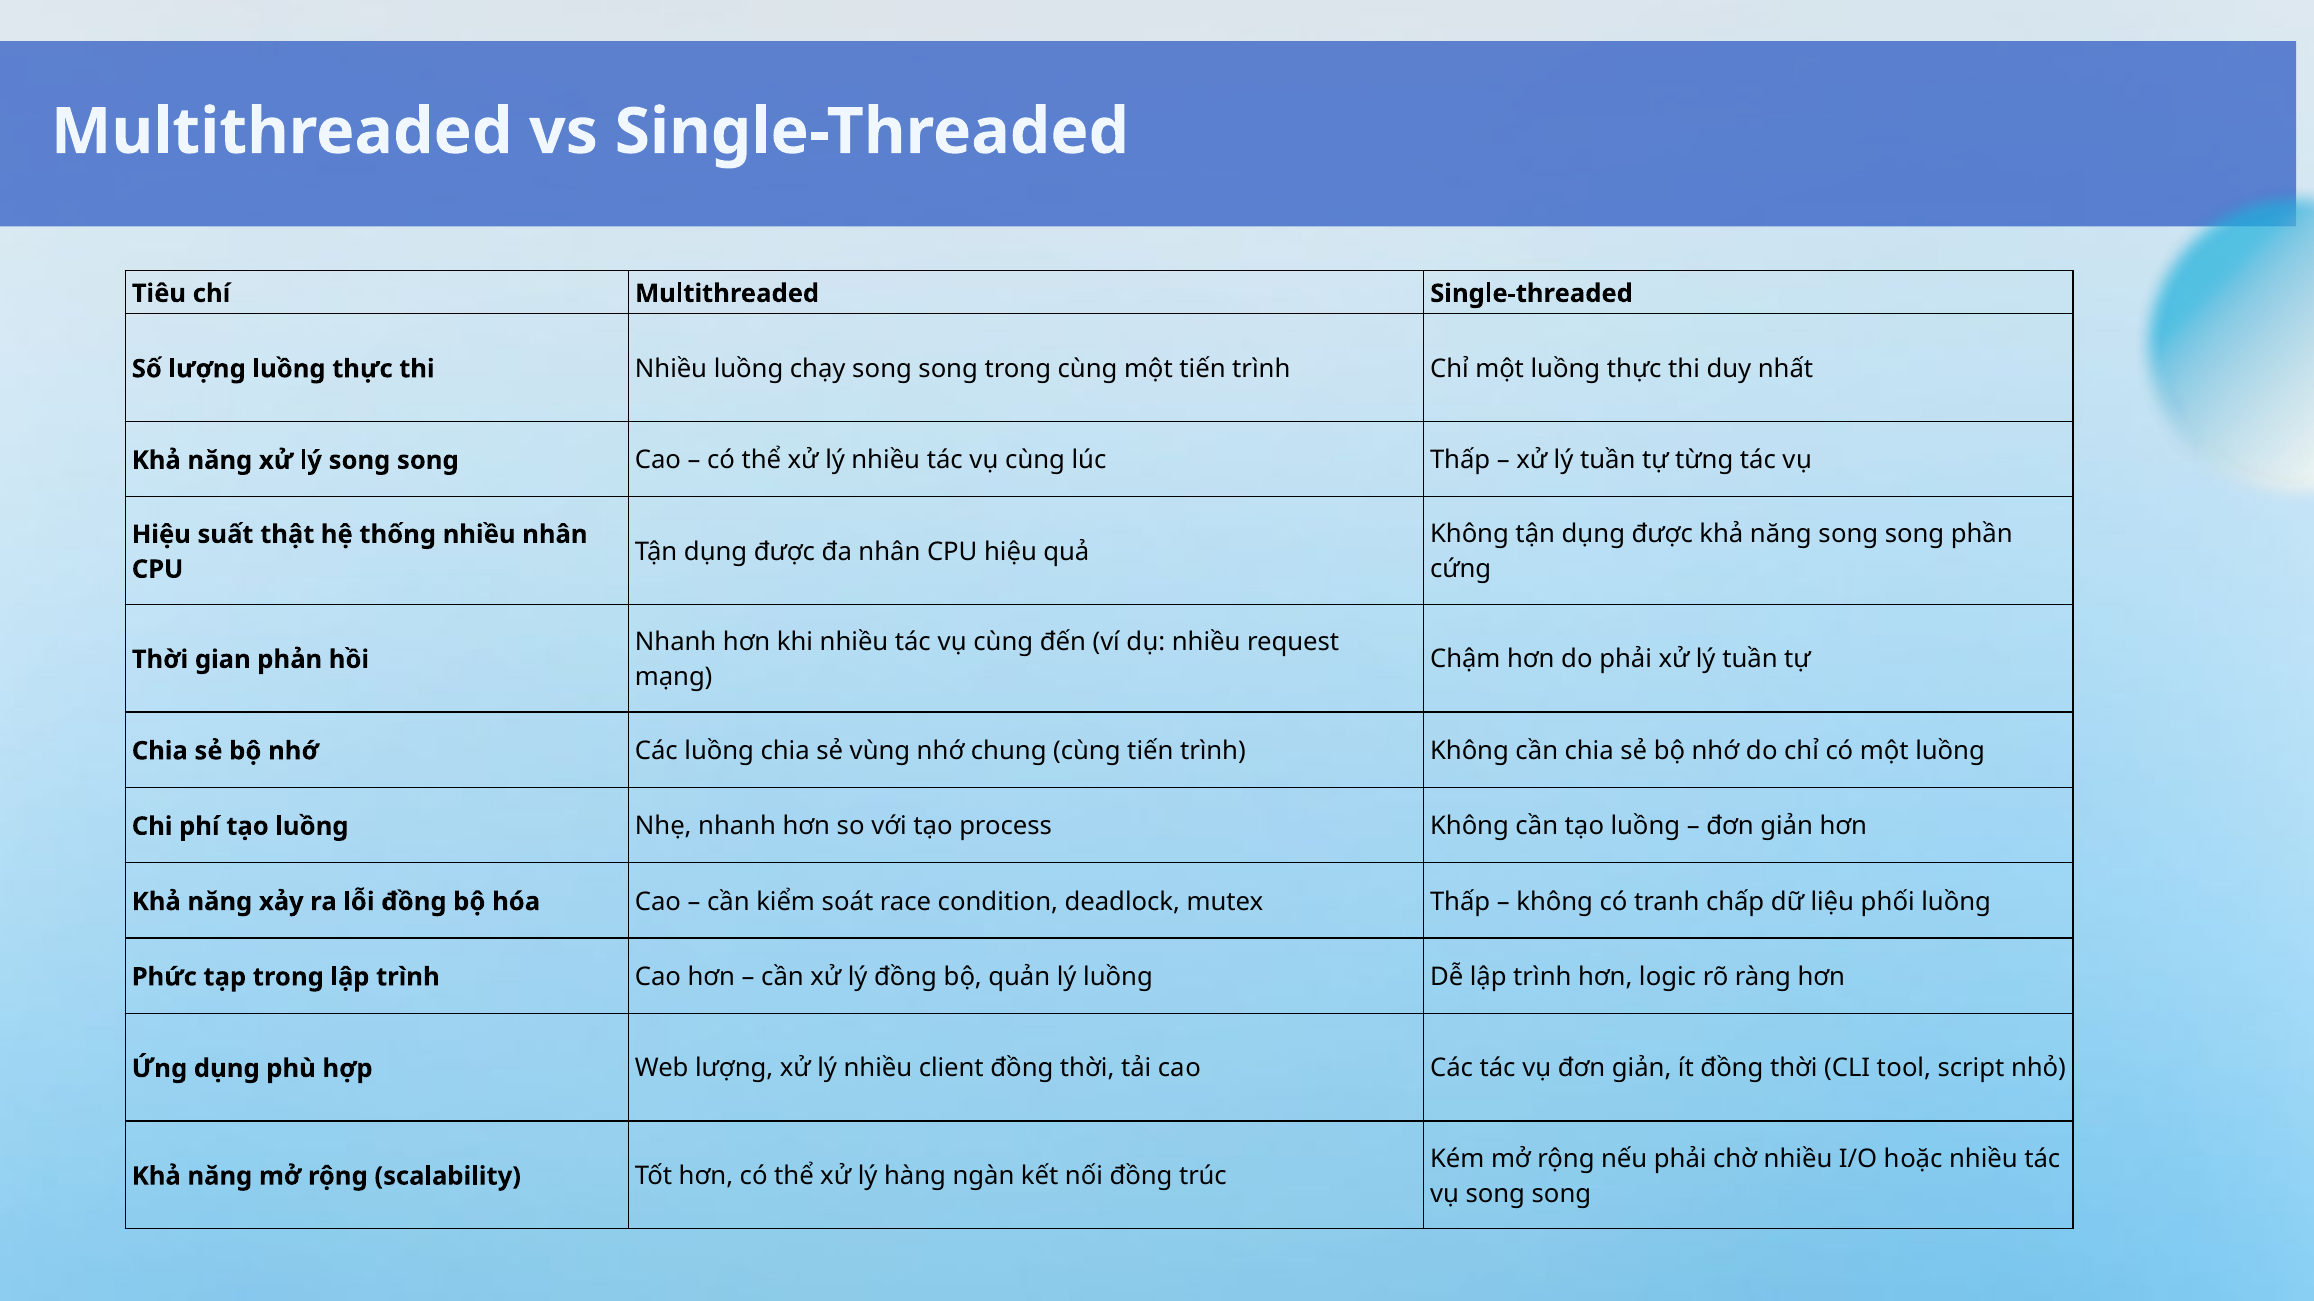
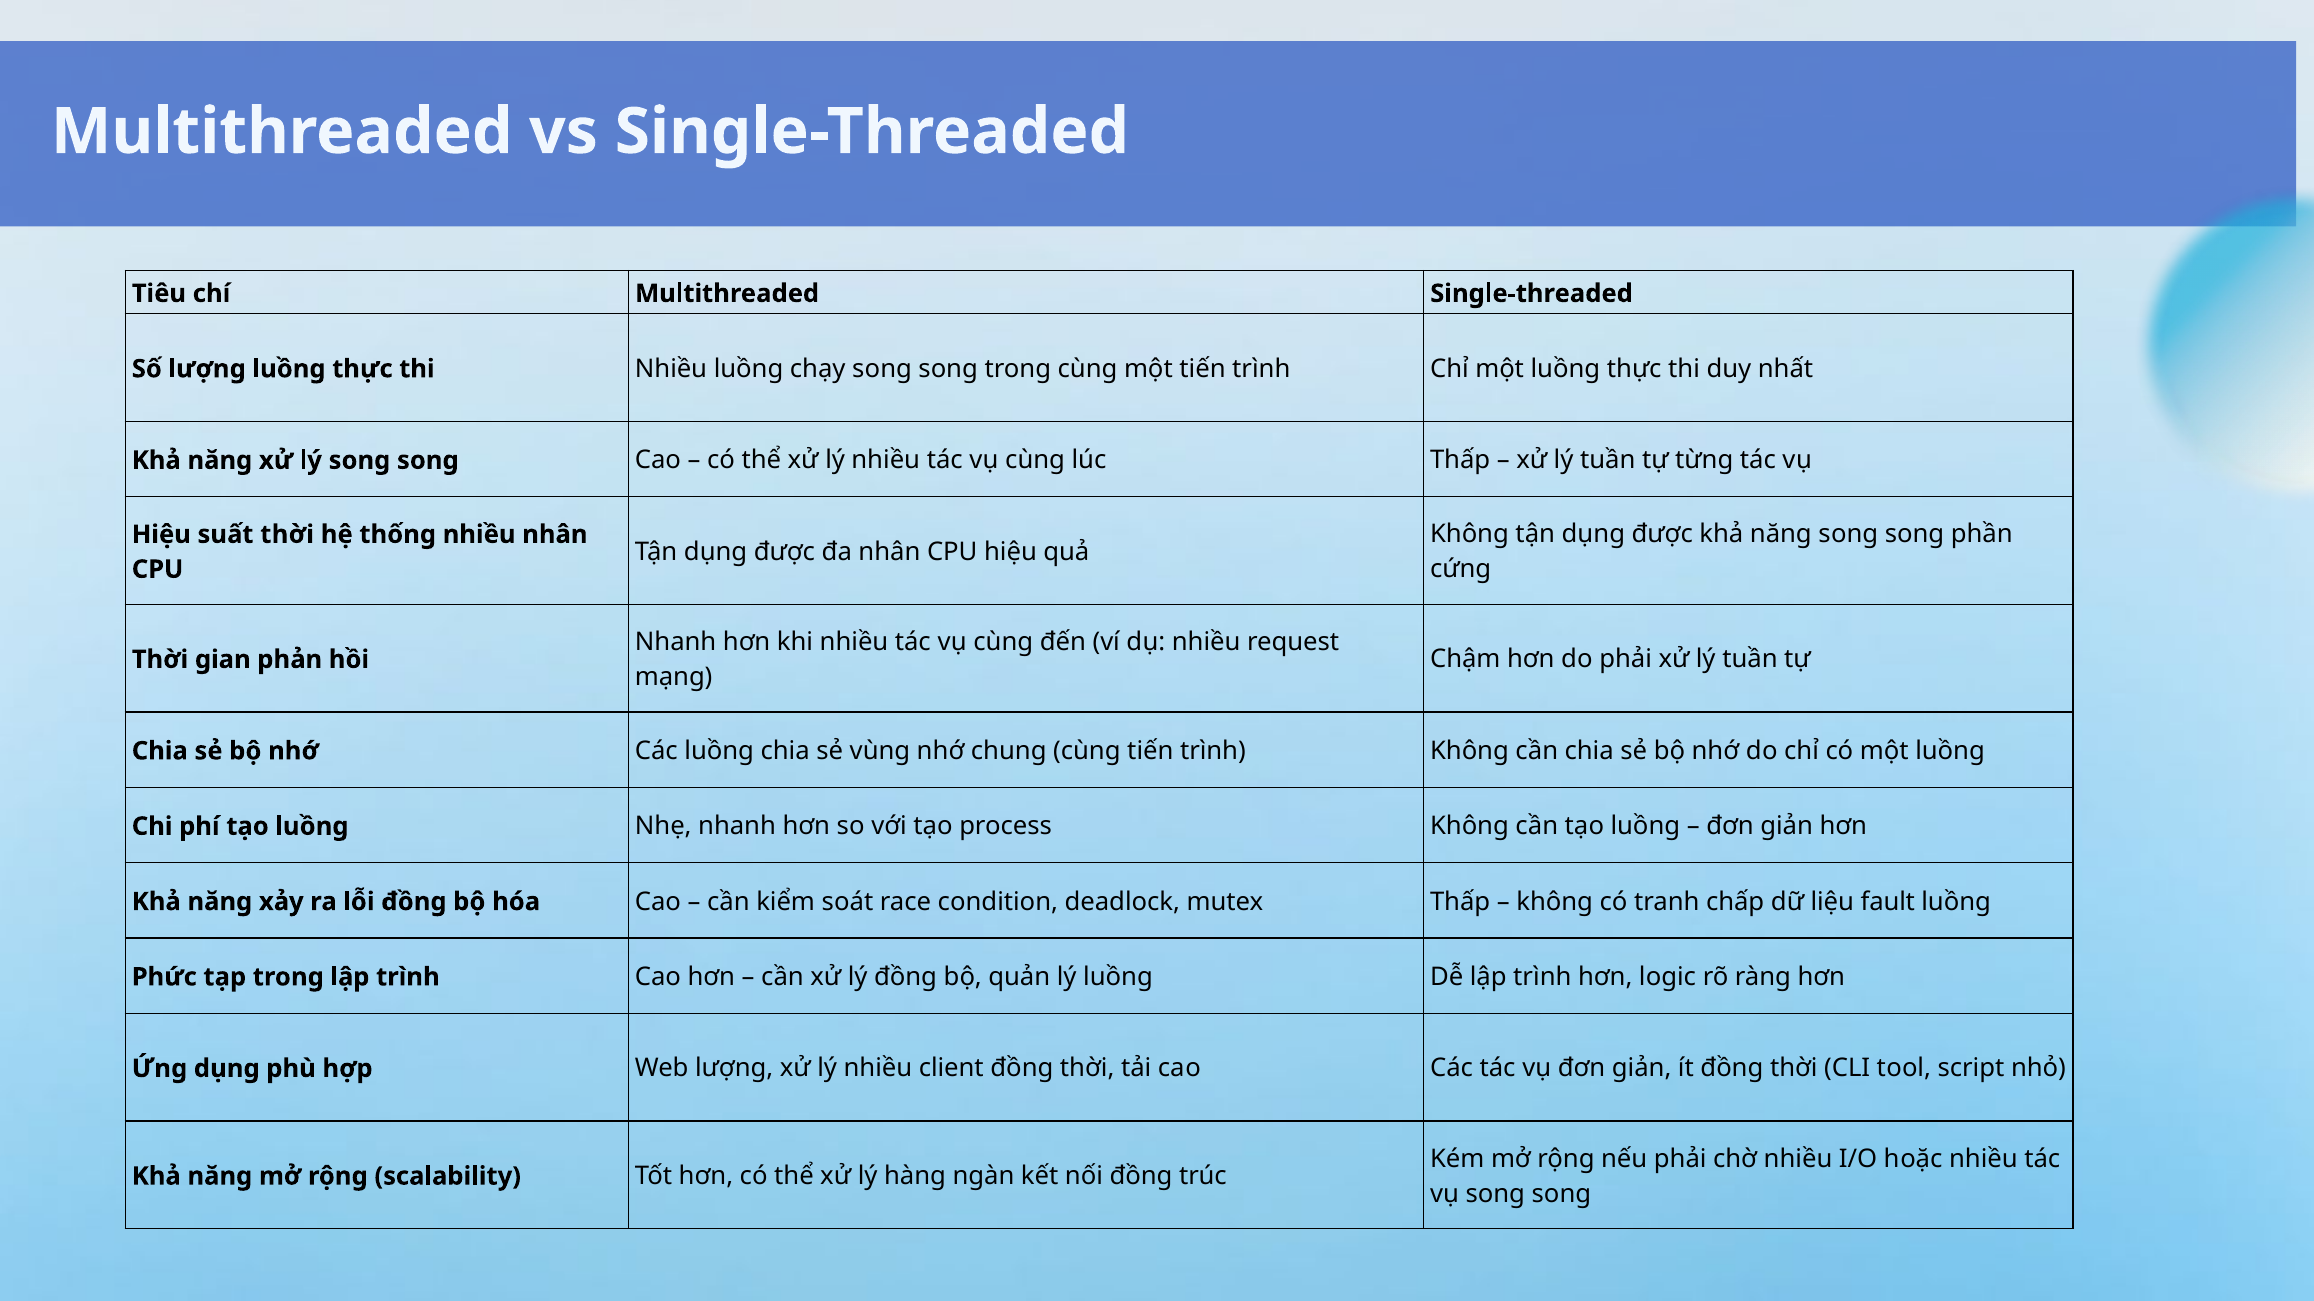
suất thật: thật -> thời (287, 535)
phối: phối -> fault (1888, 902)
